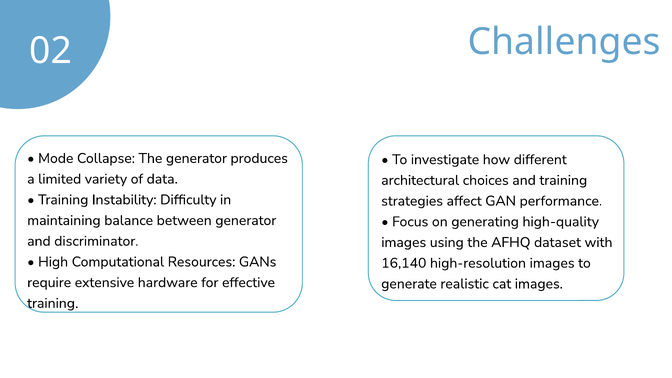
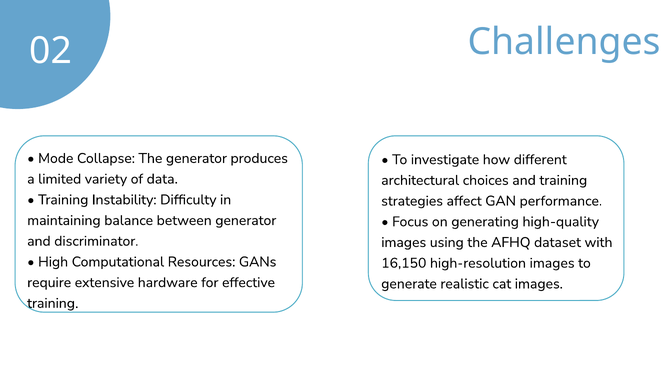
16,140: 16,140 -> 16,150 (404, 263)
